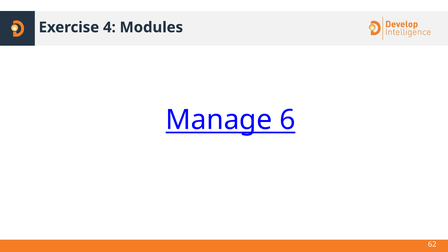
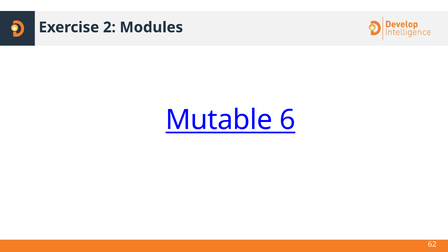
4: 4 -> 2 (109, 27)
Manage: Manage -> Mutable (219, 120)
